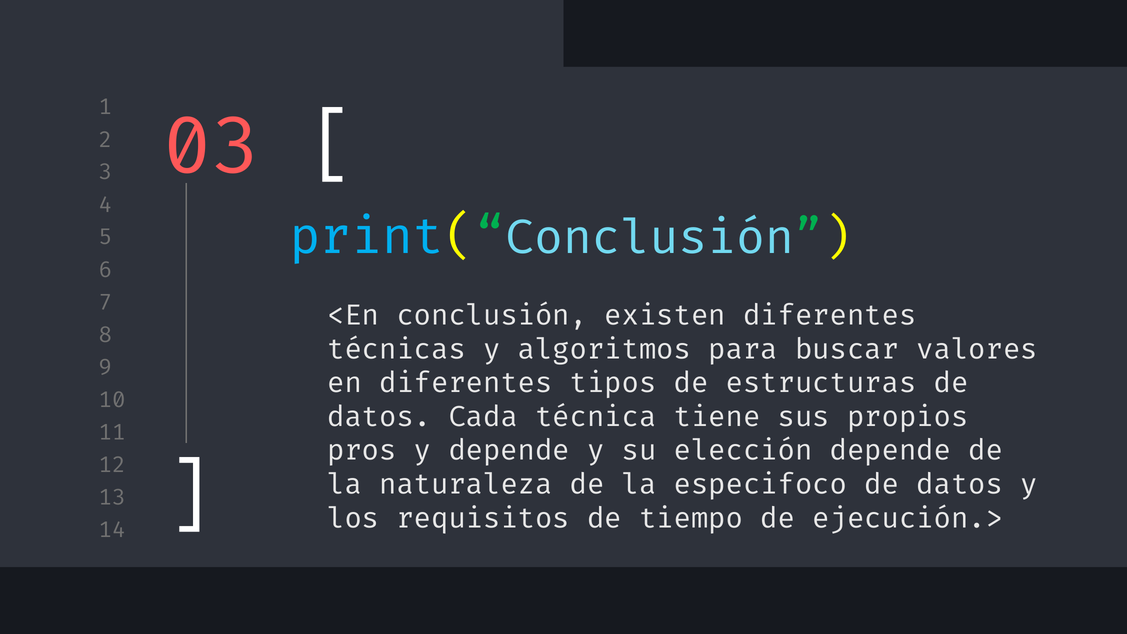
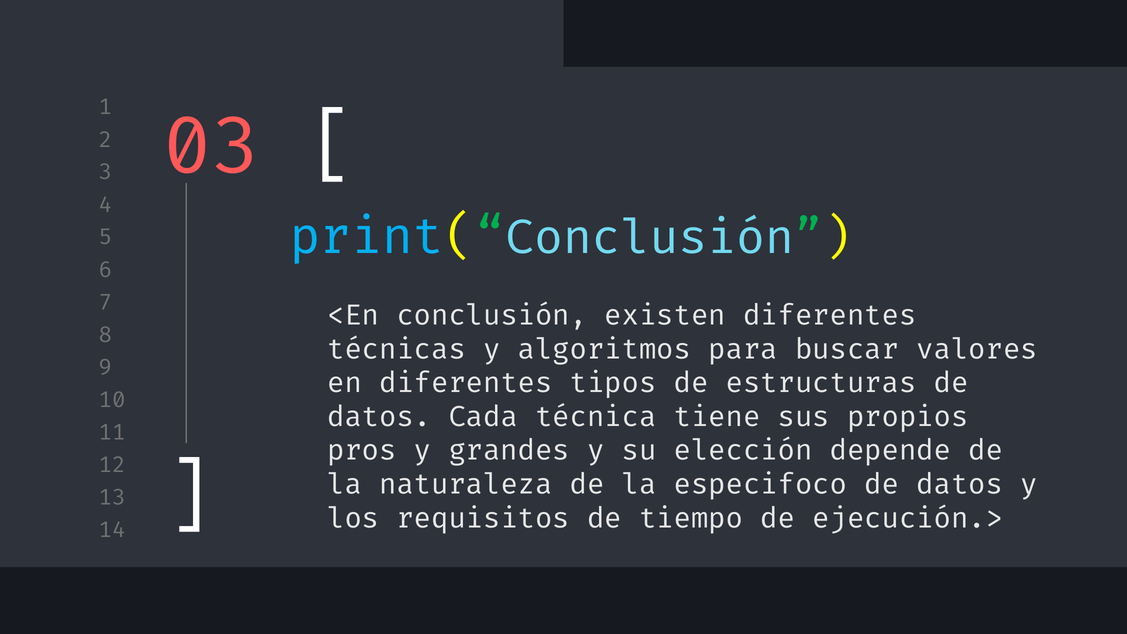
y depende: depende -> grandes (509, 451)
